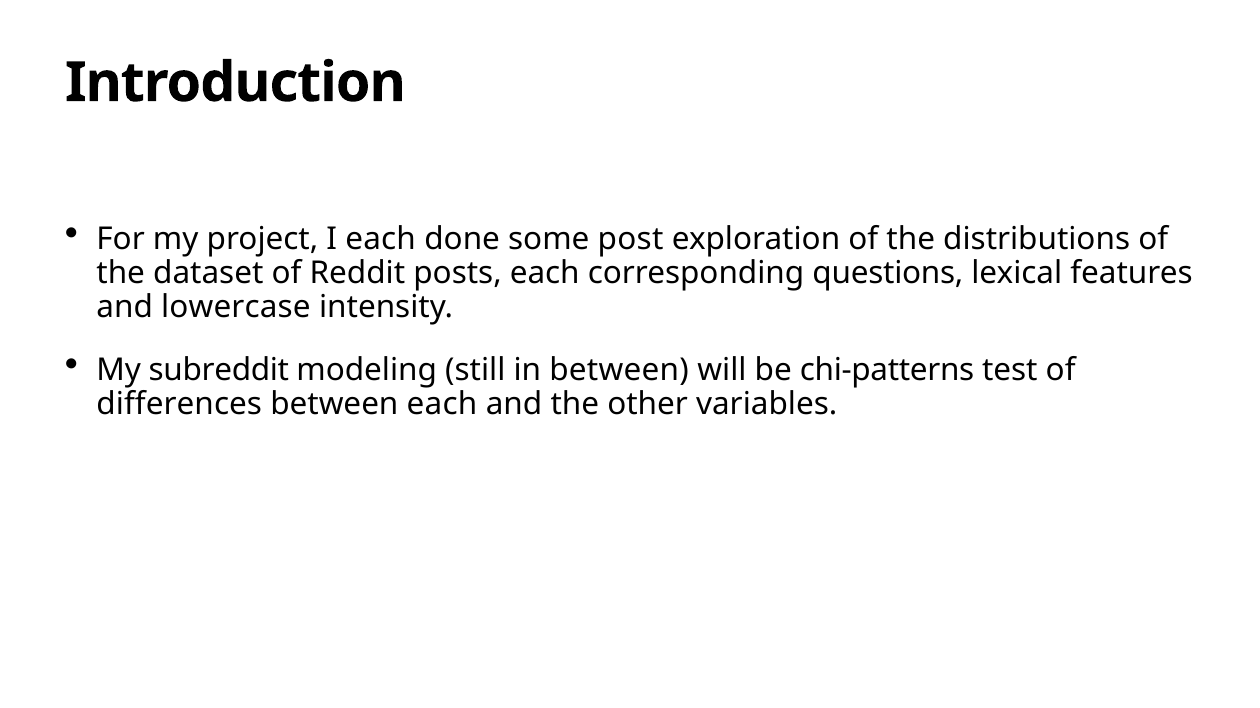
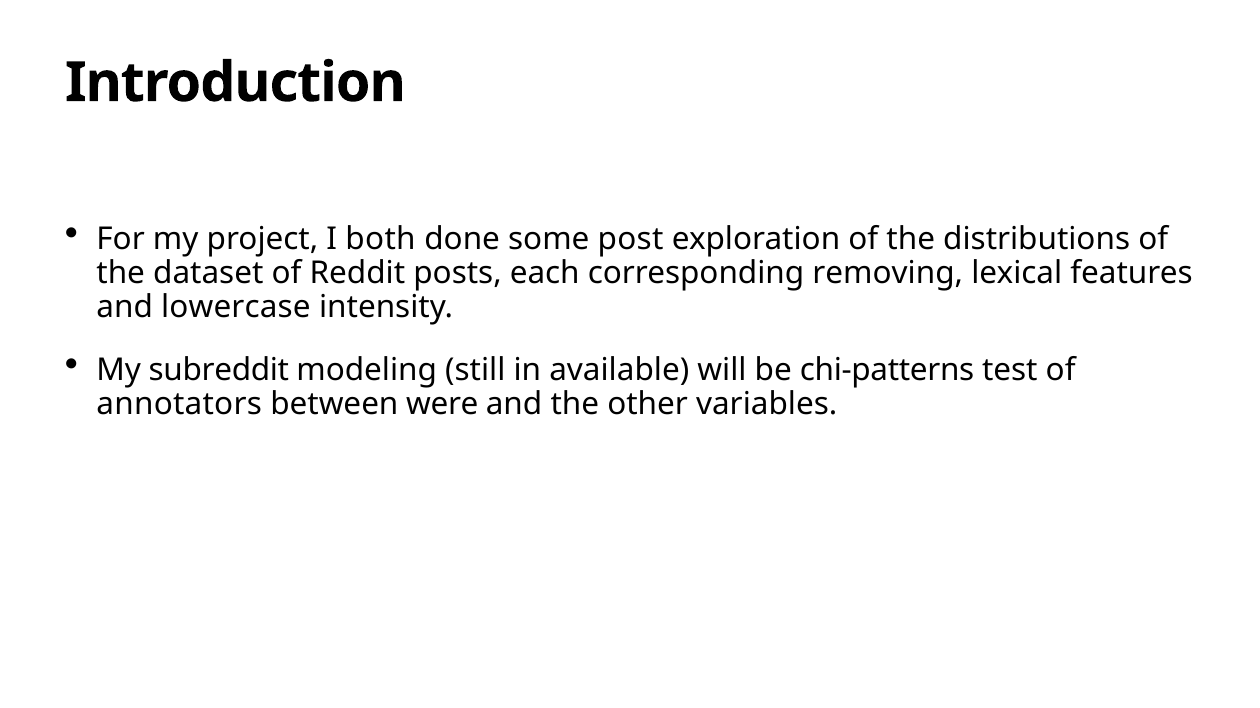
I each: each -> both (381, 239)
questions: questions -> removing (888, 273)
in between: between -> available (619, 371)
differences: differences -> annotators (179, 405)
between each: each -> were (442, 405)
